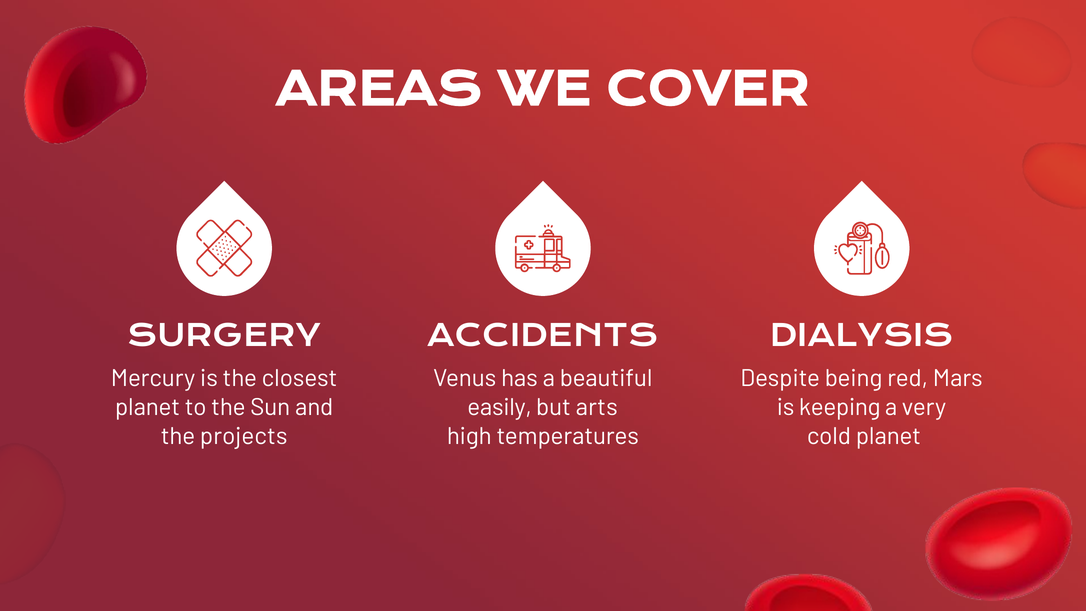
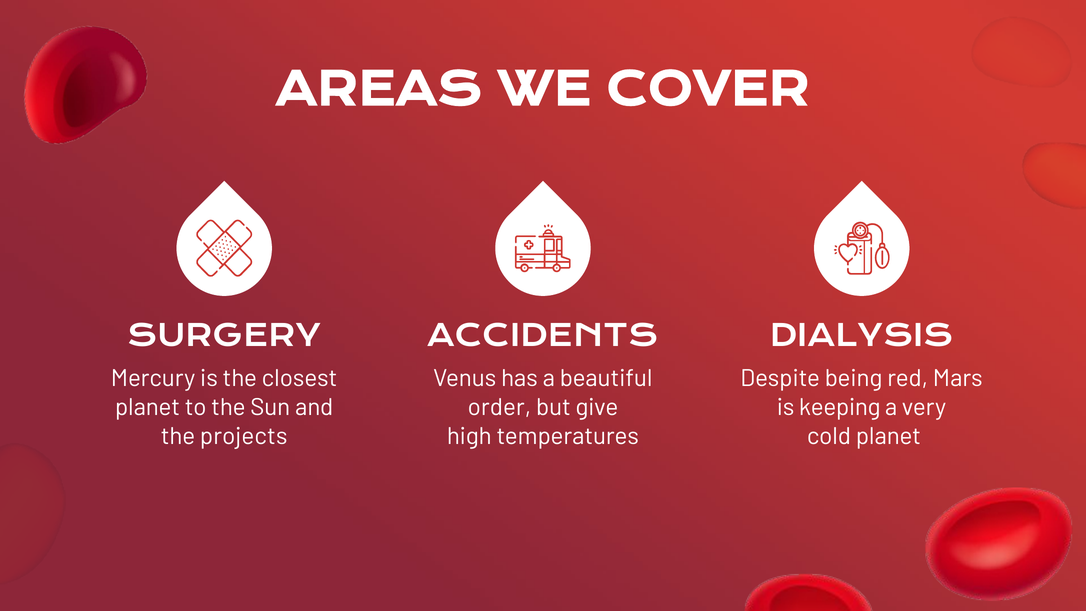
easily: easily -> order (499, 407)
arts: arts -> give (597, 407)
